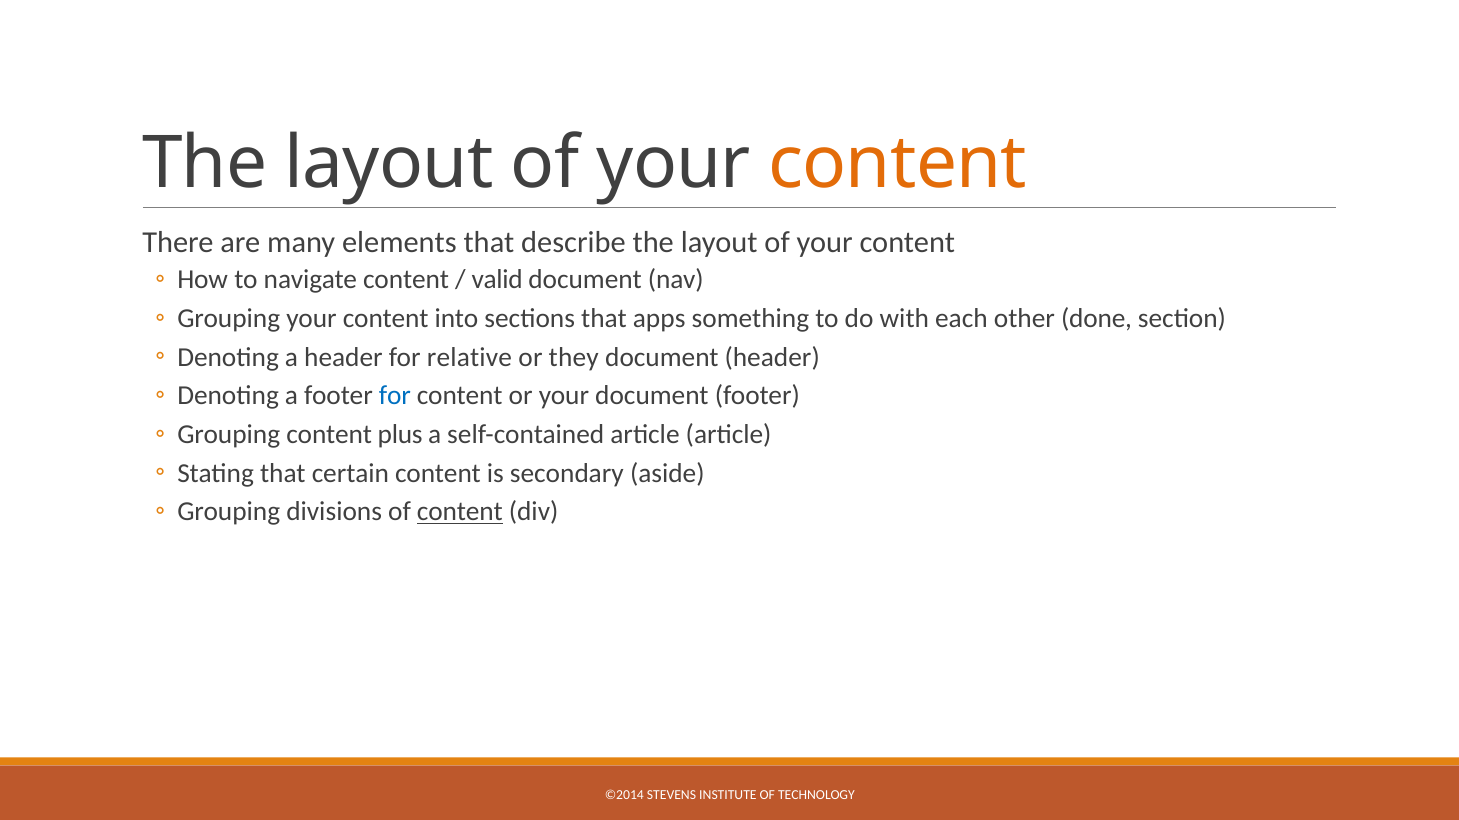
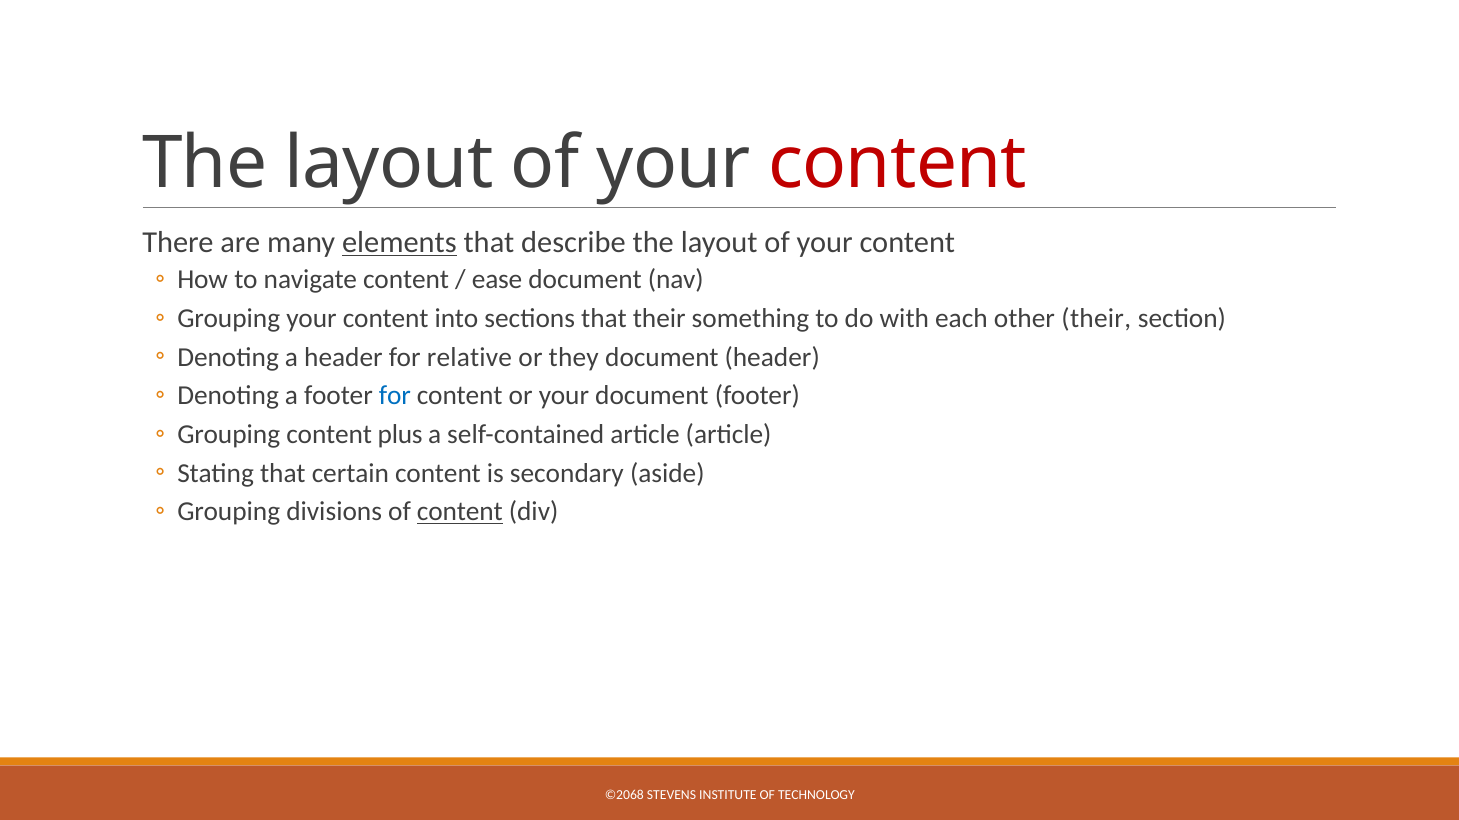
content colour: orange -> red (898, 163)
elements underline: none -> present (399, 243)
valid: valid -> ease (497, 280)
that apps: apps -> their (659, 319)
other done: done -> their (1096, 319)
©2014: ©2014 -> ©2068 (624, 796)
